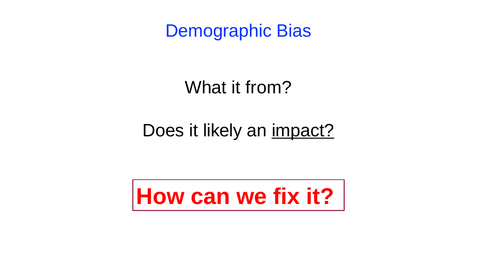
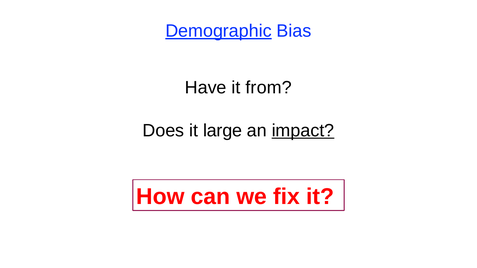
Demographic underline: none -> present (219, 31)
What: What -> Have (206, 88)
likely: likely -> large (223, 131)
